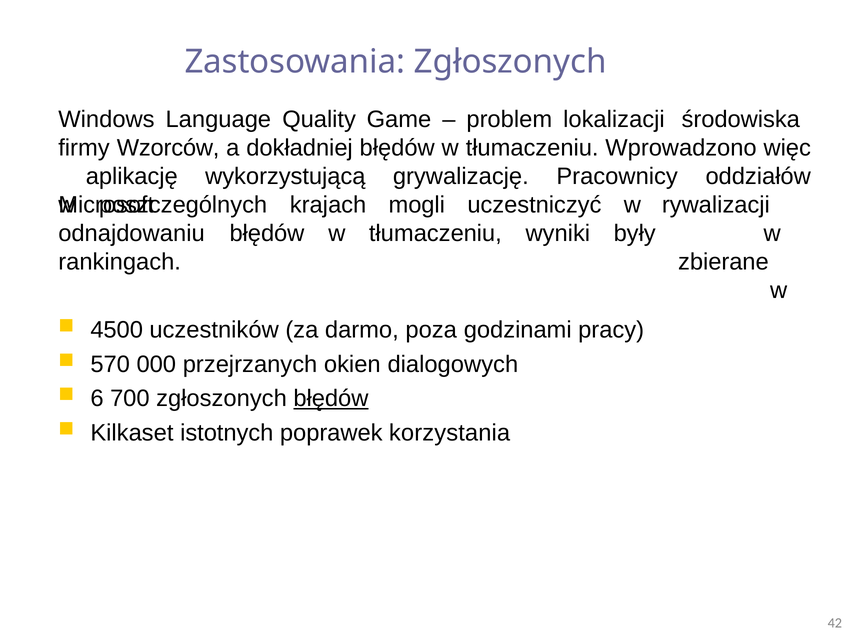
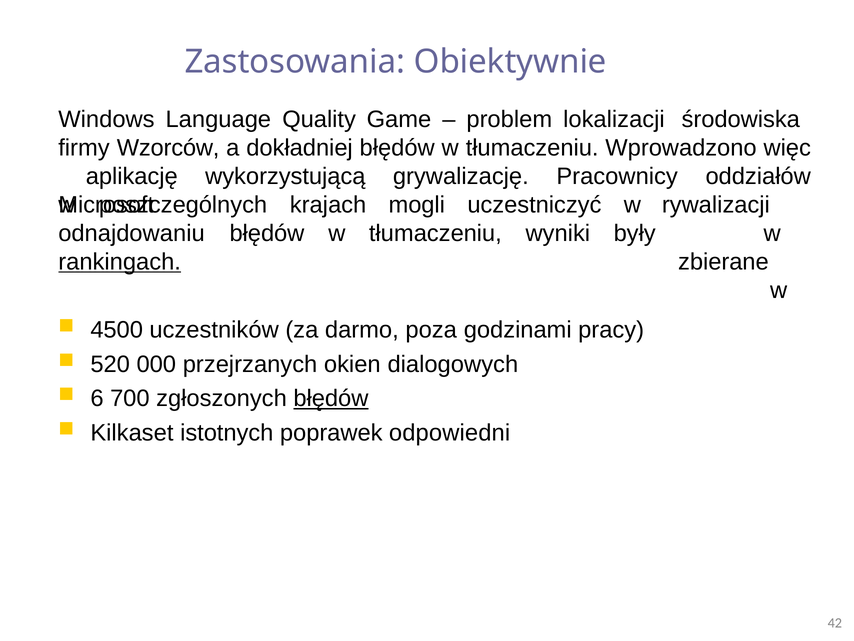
Zastosowania Zgłoszonych: Zgłoszonych -> Obiektywnie (510, 62)
rankingach underline: none -> present (120, 262)
570: 570 -> 520 (110, 364)
korzystania: korzystania -> odpowiedni (450, 432)
